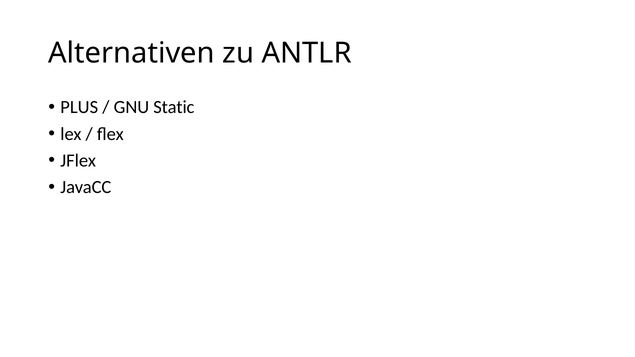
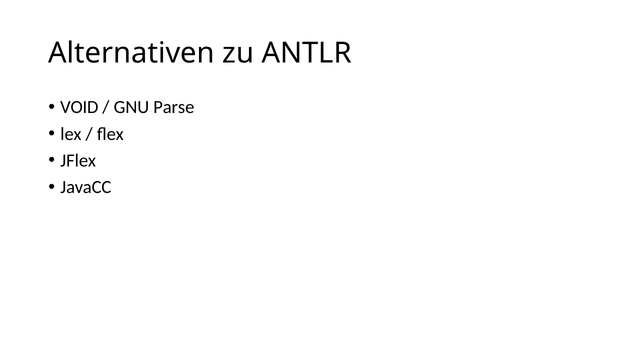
PLUS: PLUS -> VOID (79, 107)
Static: Static -> Parse (174, 107)
